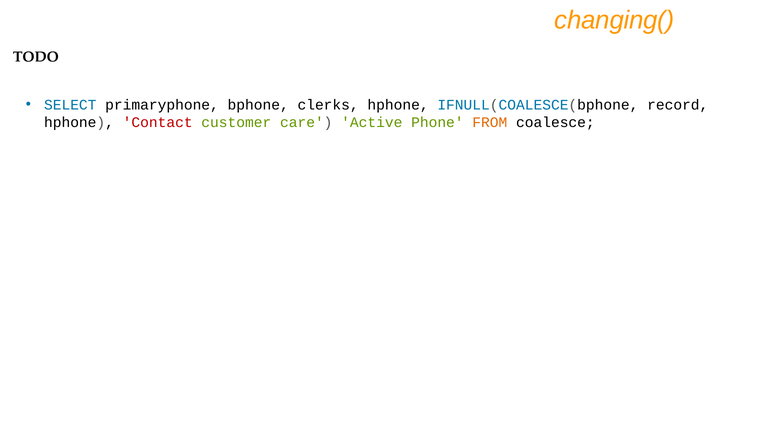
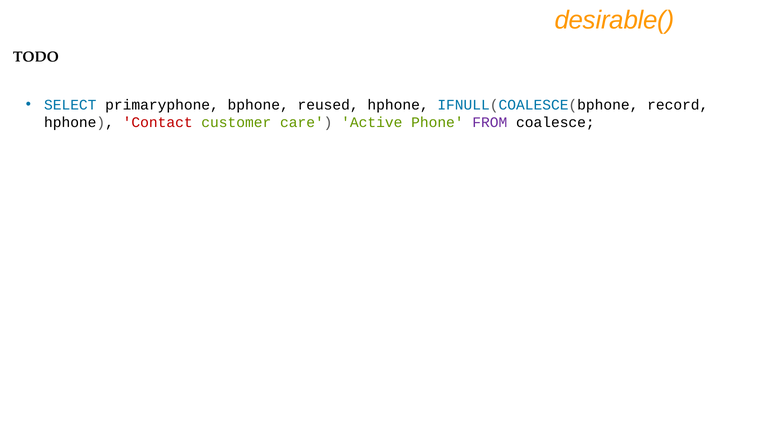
changing(: changing( -> desirable( (614, 20)
clerks: clerks -> reused (328, 105)
FROM colour: orange -> purple (490, 122)
